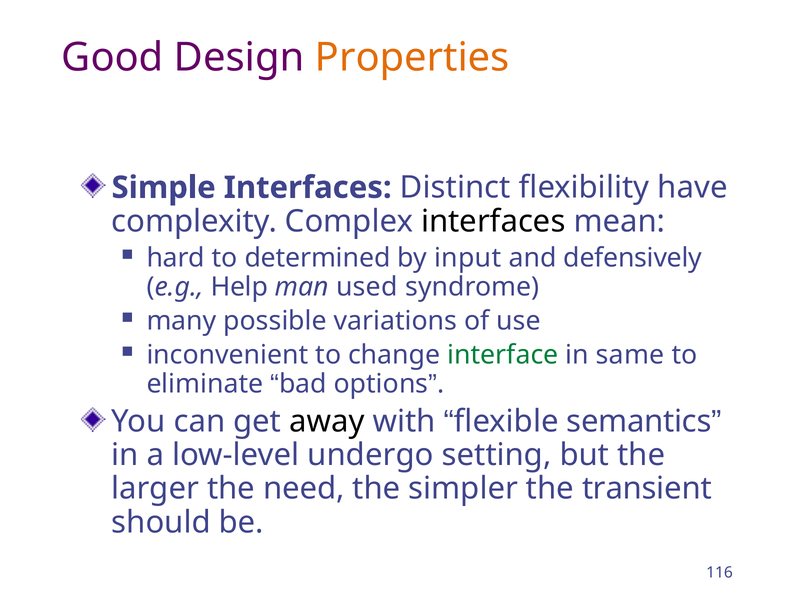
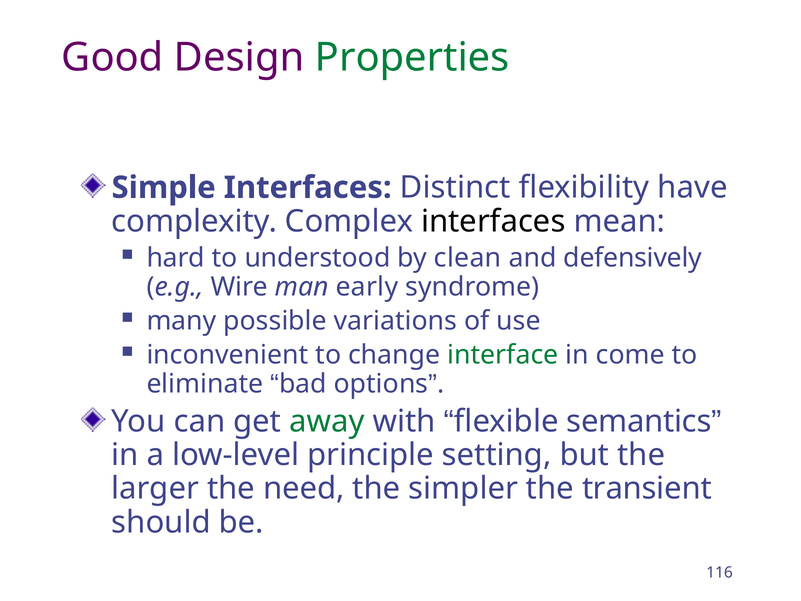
Properties colour: orange -> green (412, 58)
determined: determined -> understood (317, 258)
input: input -> clean (468, 258)
Help: Help -> Wire (239, 287)
used: used -> early (367, 287)
same: same -> come (630, 355)
away colour: black -> green (327, 421)
undergo: undergo -> principle (371, 455)
